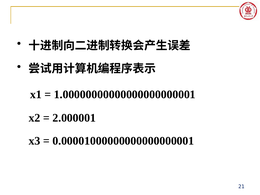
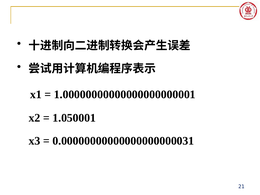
2.000001: 2.000001 -> 1.050001 (74, 118)
0.00001000000000000000001: 0.00001000000000000000001 -> 0.00000000000000000000031 (123, 141)
